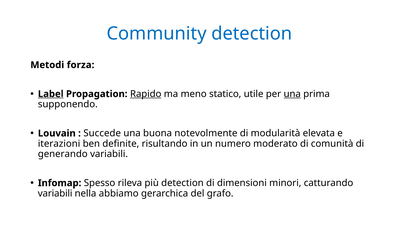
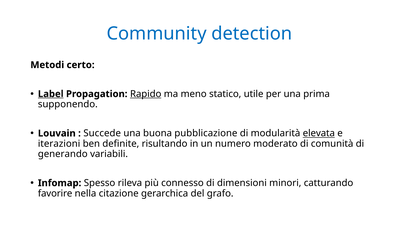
forza: forza -> certo (81, 65)
una underline: present -> none (292, 94)
notevolmente: notevolmente -> pubblicazione (206, 133)
elevata underline: none -> present (319, 133)
più detection: detection -> connesso (182, 183)
variabili: variabili -> favorire (55, 193)
abbiamo: abbiamo -> citazione (119, 193)
